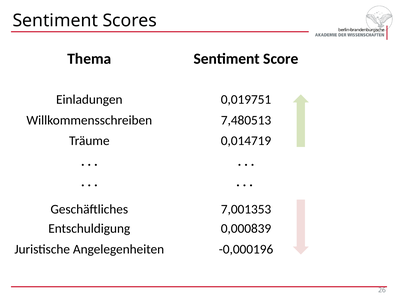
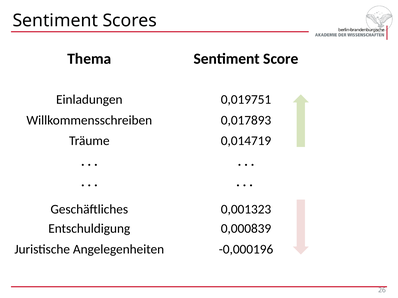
7,480513: 7,480513 -> 0,017893 (246, 120)
7,001353: 7,001353 -> 0,001323 (246, 210)
